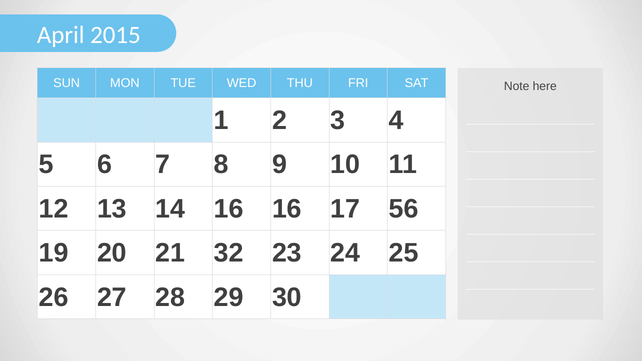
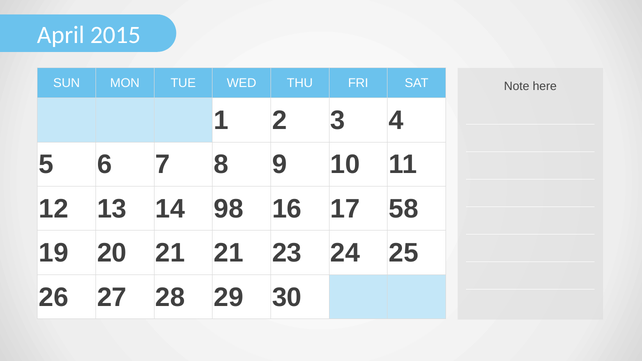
14 16: 16 -> 98 (229, 209)
56: 56 -> 58 (404, 209)
21 32: 32 -> 21 (229, 253)
